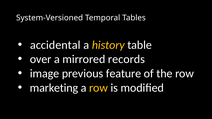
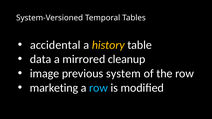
over: over -> data (41, 59)
records: records -> cleanup (127, 59)
feature: feature -> system (123, 74)
row colour: yellow -> light blue (98, 88)
